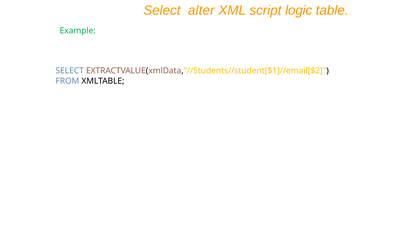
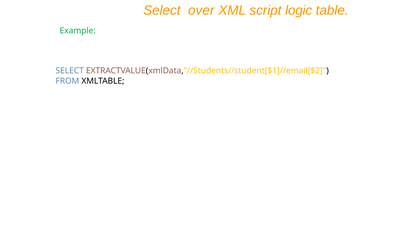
alter: alter -> over (201, 10)
